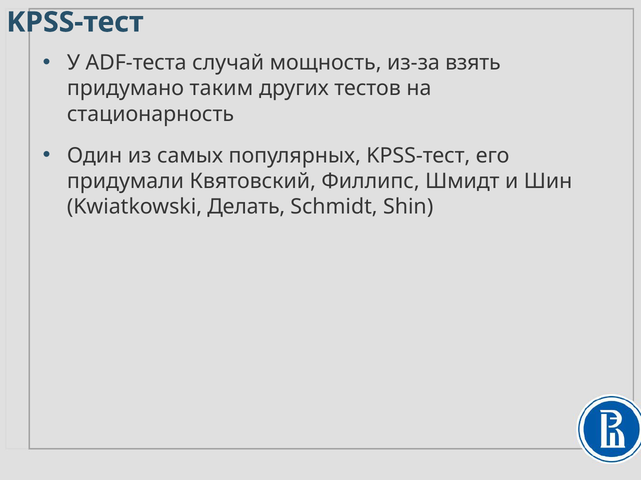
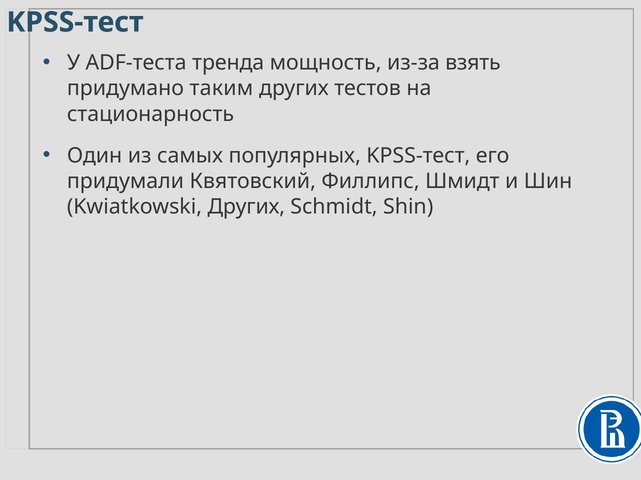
случай: случай -> тренда (228, 63)
Kwiatkowski Делать: Делать -> Других (246, 207)
